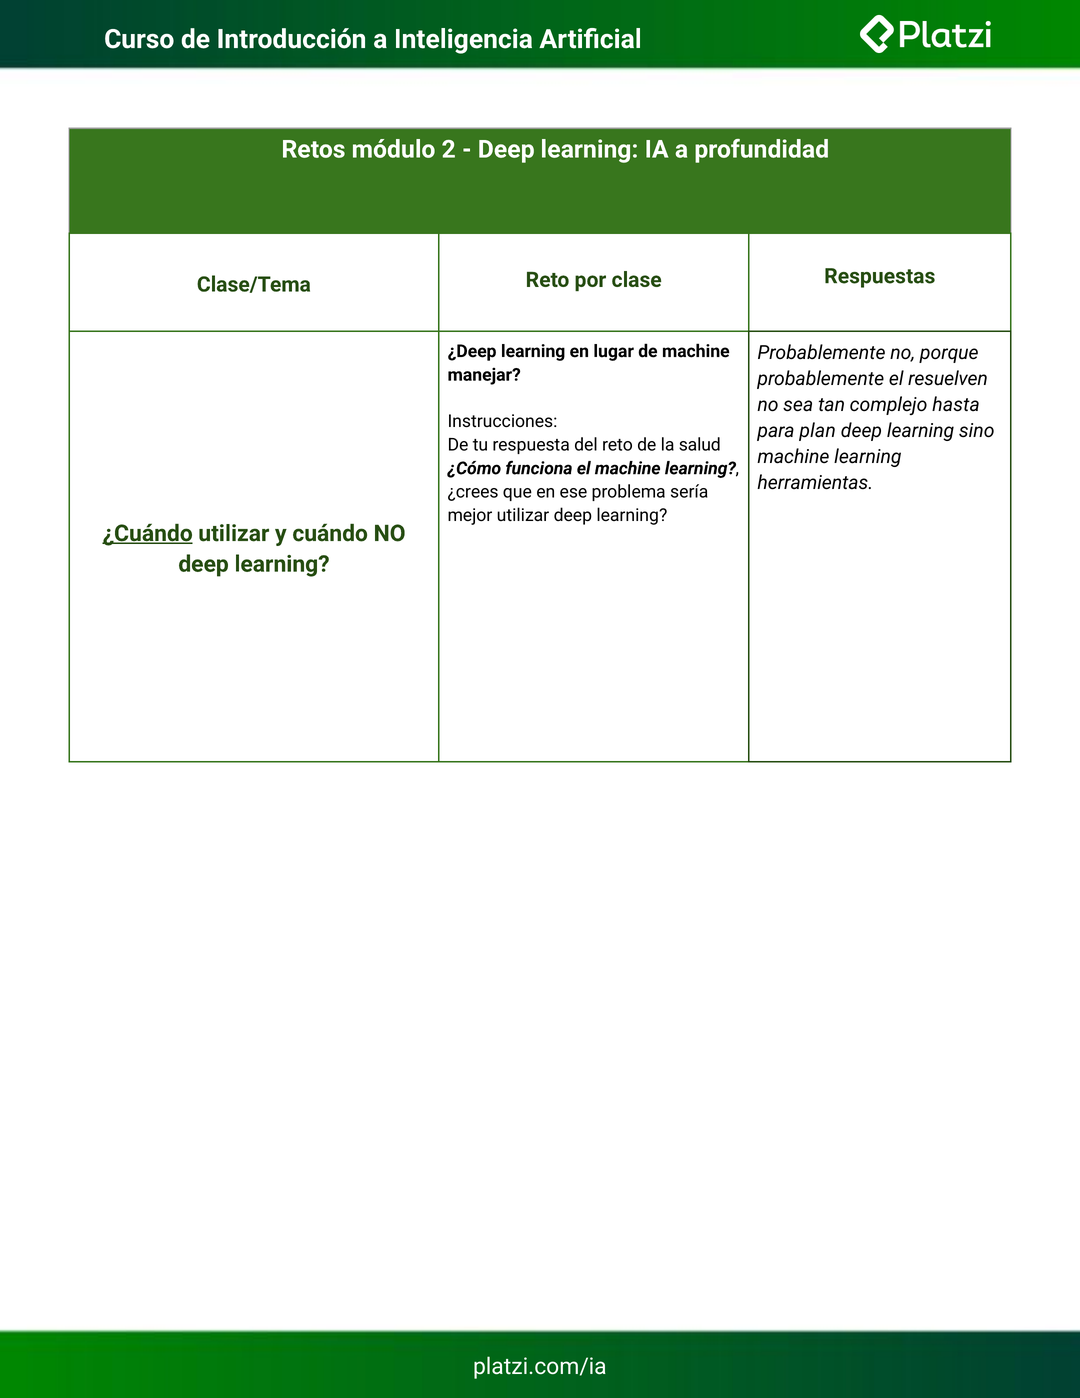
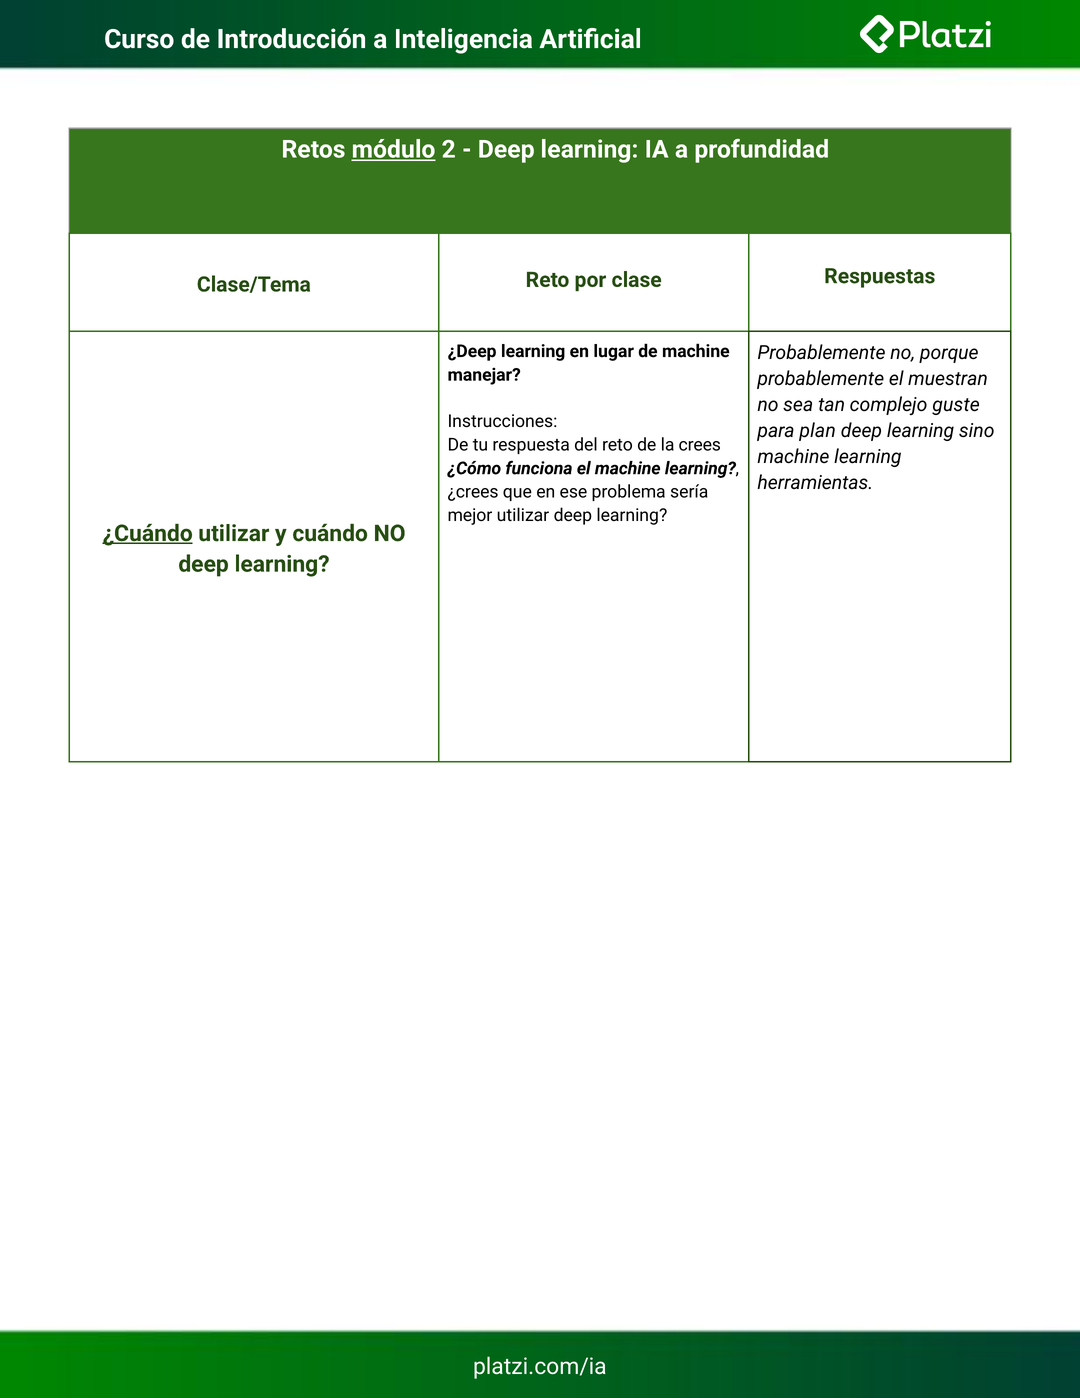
módulo underline: none -> present (393, 149)
resuelven: resuelven -> muestran (948, 379)
hasta: hasta -> guste (956, 405)
salud: salud -> crees (700, 445)
